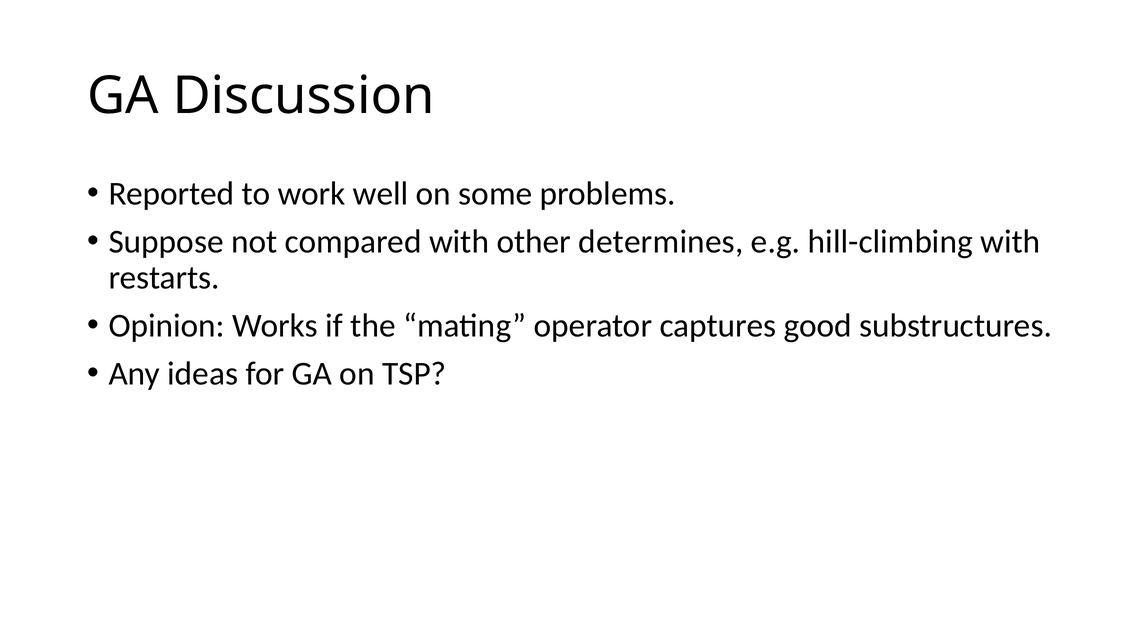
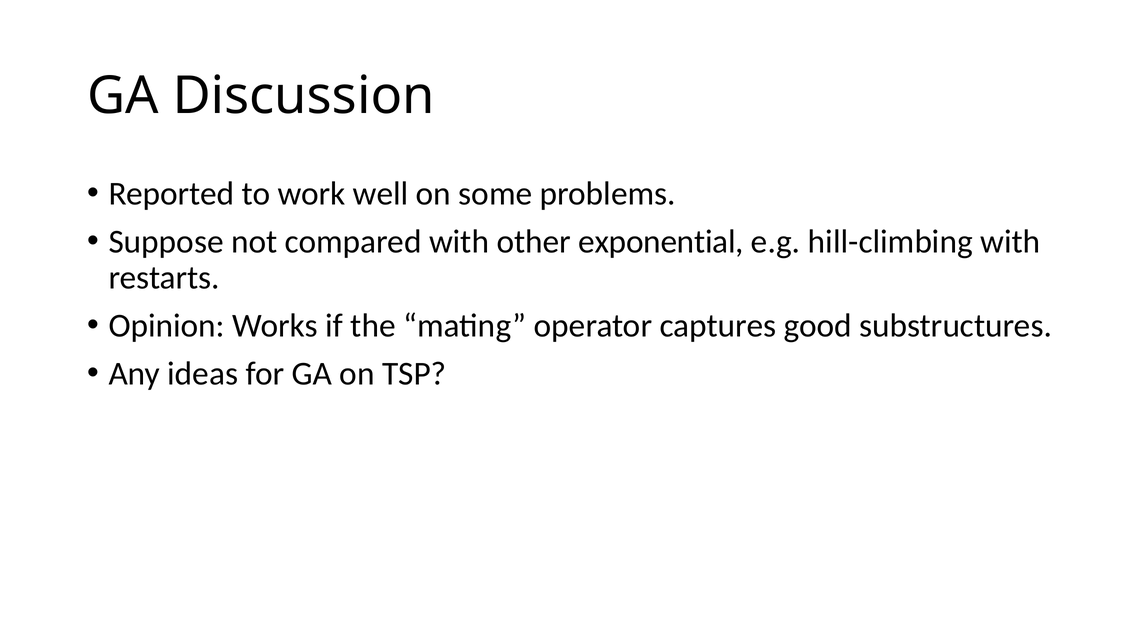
determines: determines -> exponential (661, 241)
